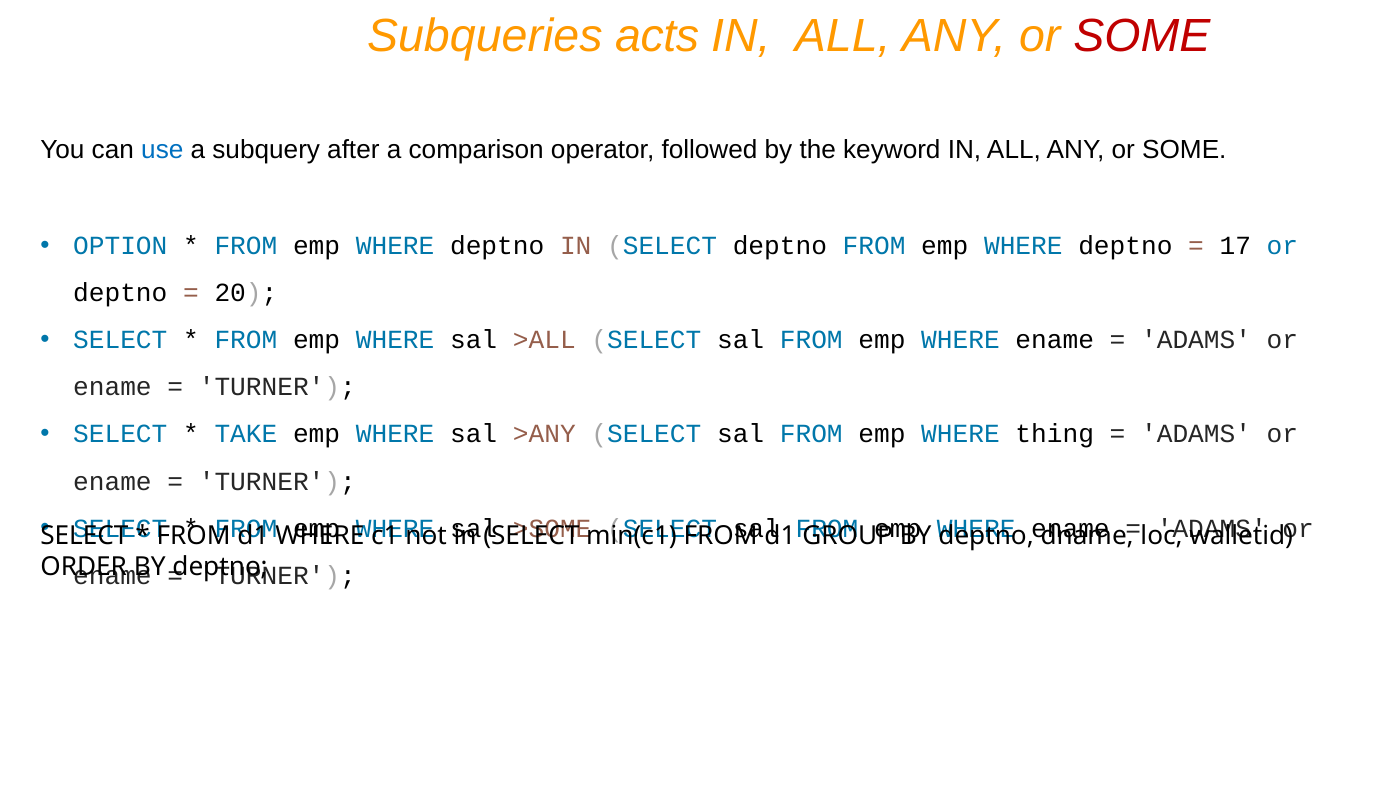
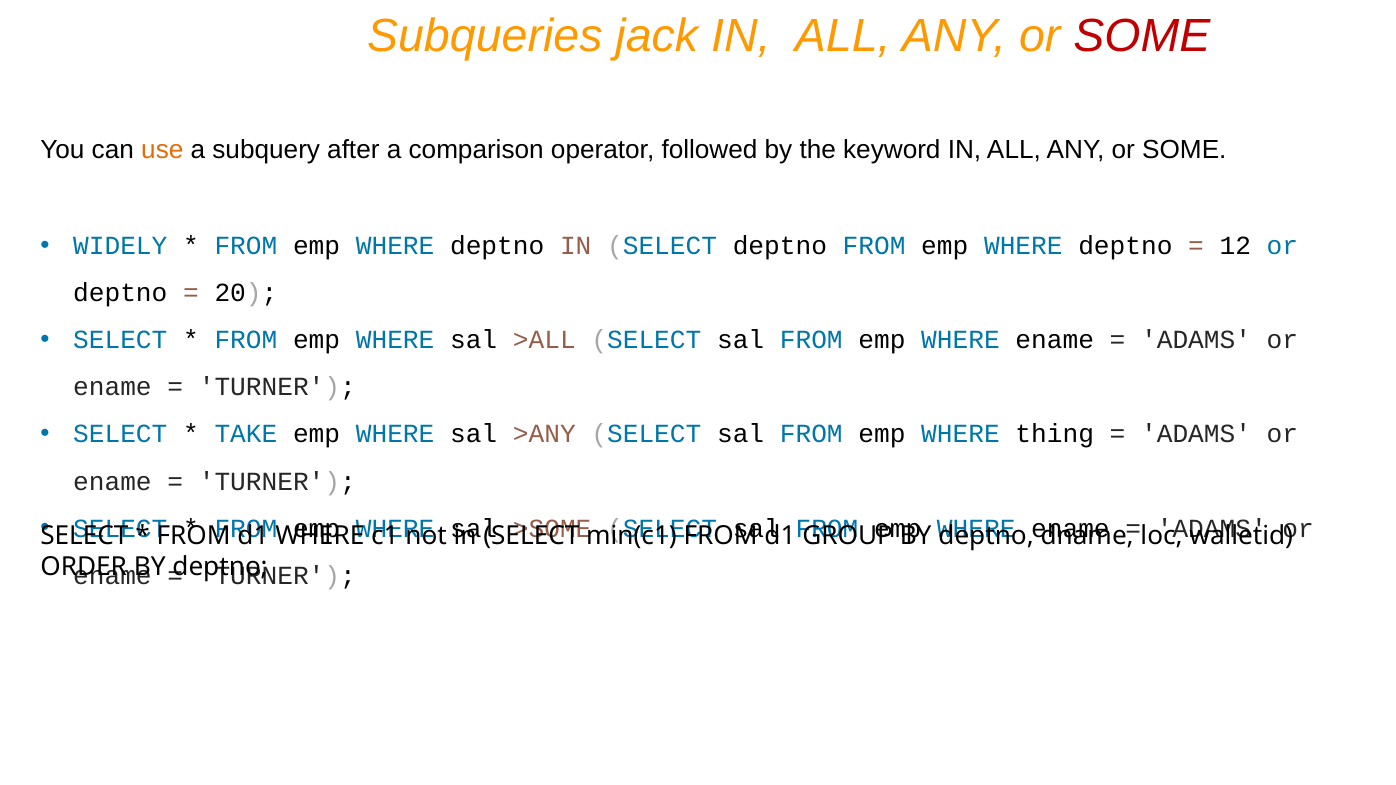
acts: acts -> jack (657, 36)
use colour: blue -> orange (162, 150)
OPTION: OPTION -> WIDELY (120, 246)
17: 17 -> 12 (1235, 246)
